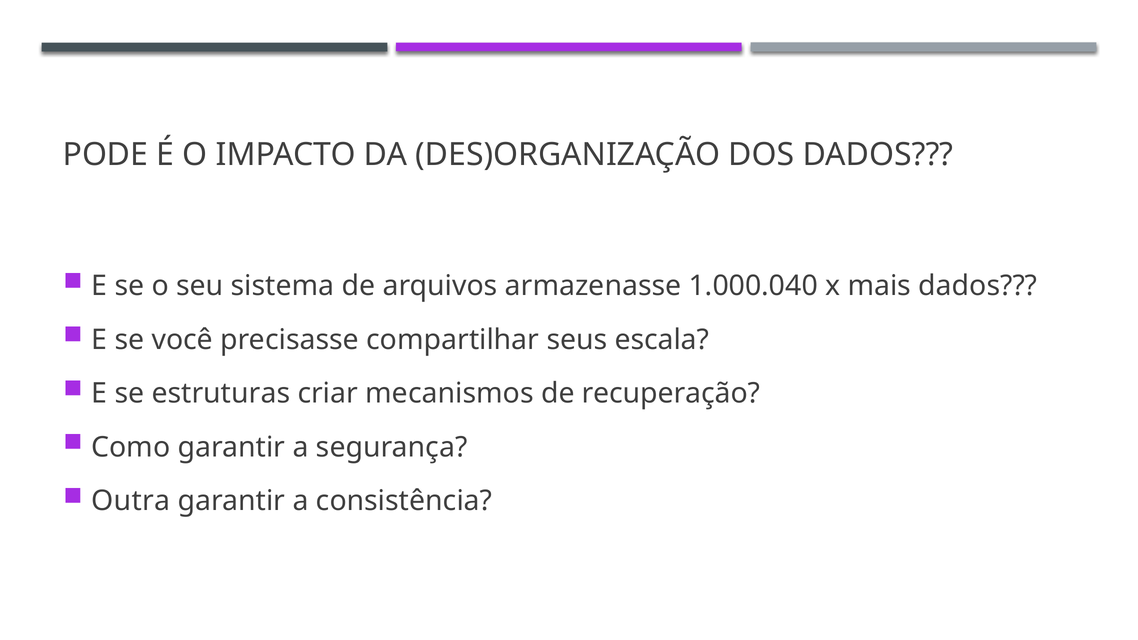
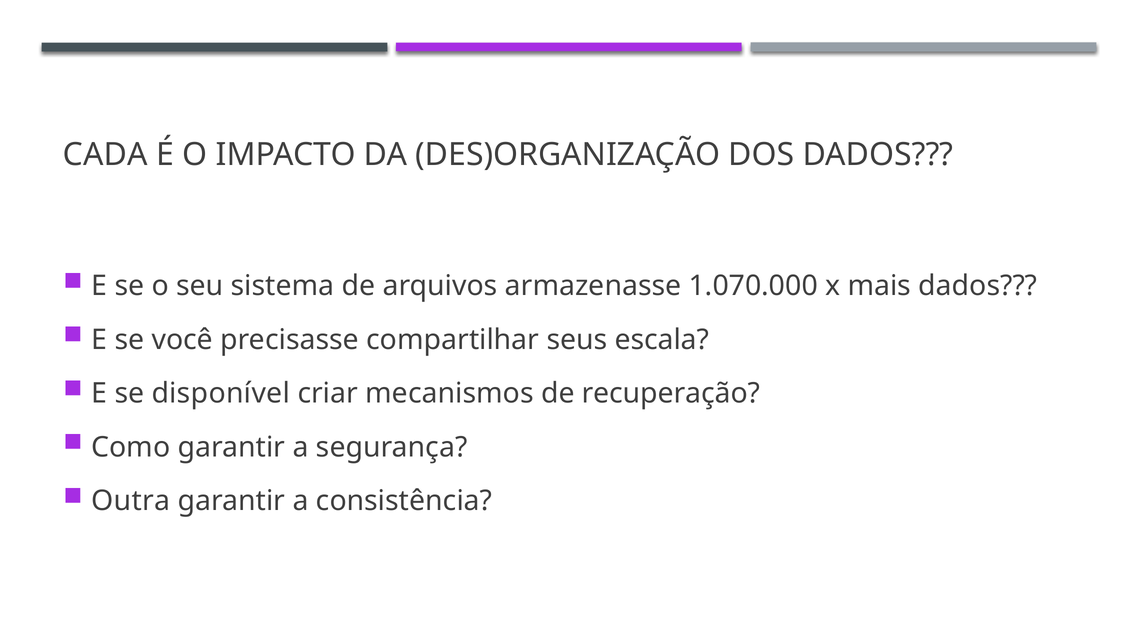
PODE: PODE -> CADA (105, 155)
1.000.040: 1.000.040 -> 1.070.000 (753, 286)
estruturas: estruturas -> disponível (221, 393)
